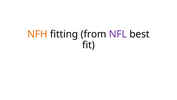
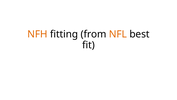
NFL colour: purple -> orange (118, 34)
